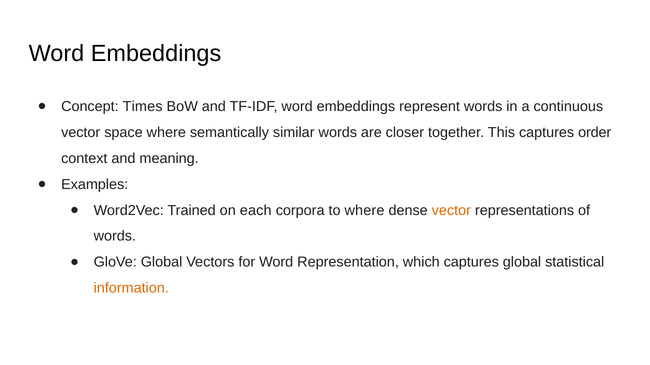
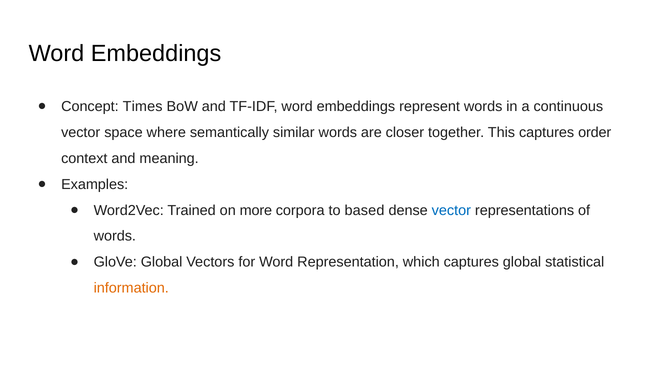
each: each -> more (256, 211)
to where: where -> based (364, 211)
vector colour: orange -> blue (451, 211)
